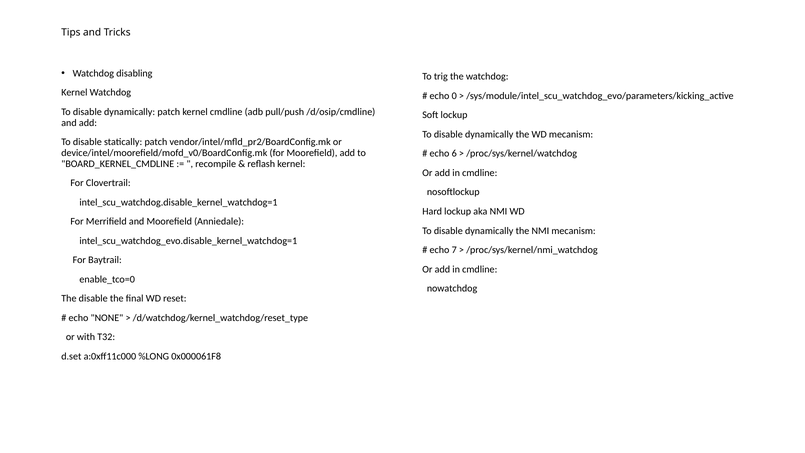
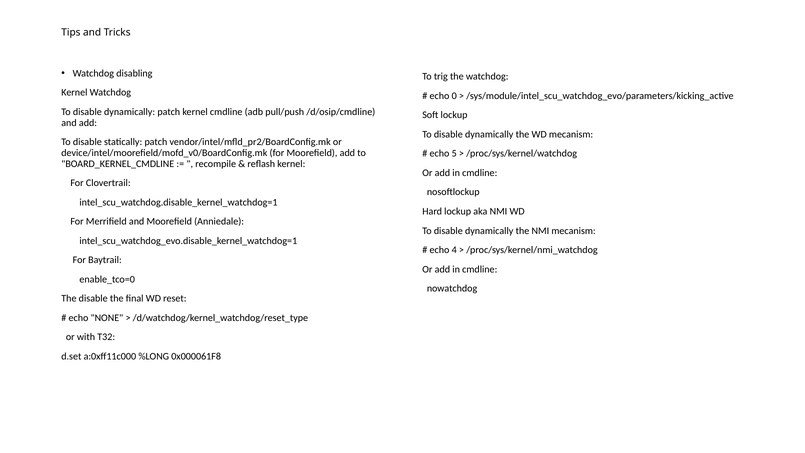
6: 6 -> 5 (454, 154)
7: 7 -> 4 (454, 250)
